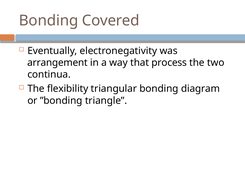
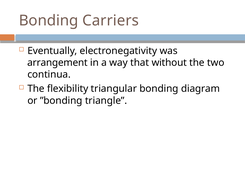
Covered: Covered -> Carriers (111, 20)
process: process -> without (169, 63)
